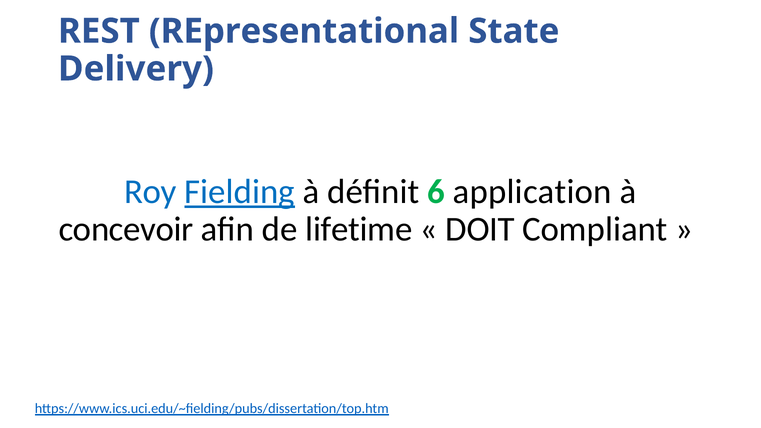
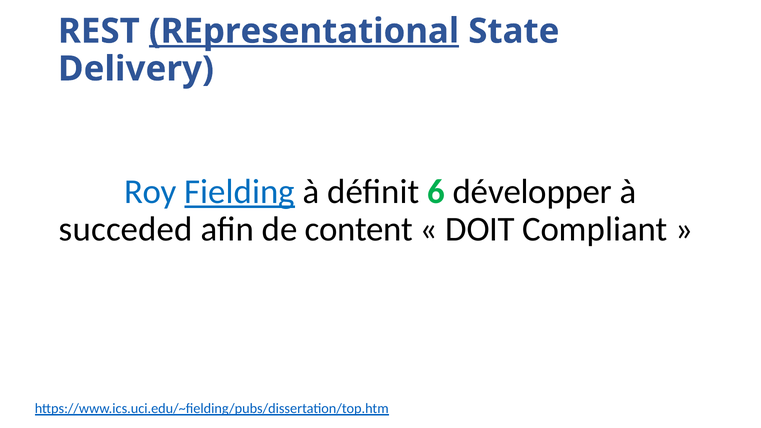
REpresentational underline: none -> present (304, 31)
application: application -> développer (532, 192)
concevoir: concevoir -> succeded (126, 229)
lifetime: lifetime -> content (359, 229)
